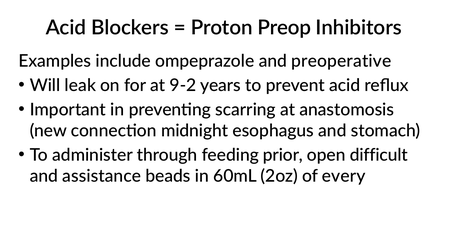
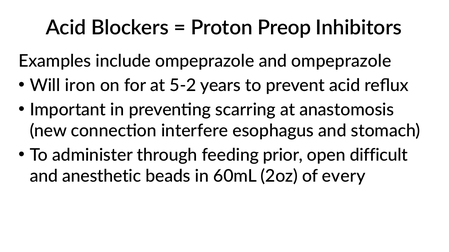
and preoperative: preoperative -> ompeprazole (341, 61)
leak: leak -> iron (80, 86)
9-2: 9-2 -> 5-2 (183, 86)
midnight: midnight -> interfere (195, 131)
assistance: assistance -> anesthetic (102, 176)
